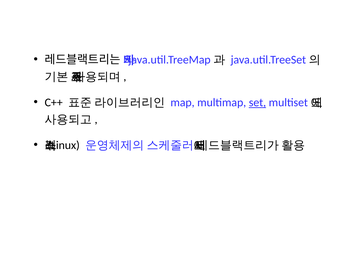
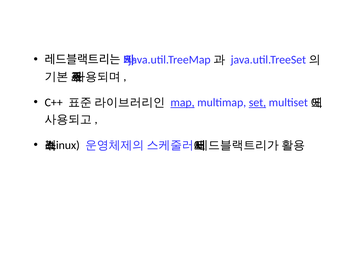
map underline: none -> present (183, 102)
